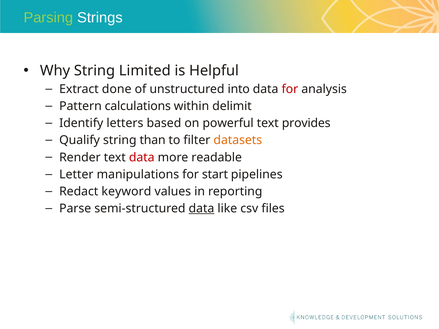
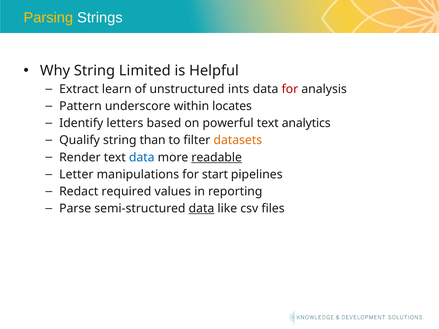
Parsing colour: light green -> yellow (48, 18)
done: done -> learn (117, 89)
into: into -> ints (239, 89)
calculations: calculations -> underscore (138, 106)
delimit: delimit -> locates (232, 106)
provides: provides -> analytics (306, 123)
data colour: red -> blue (142, 157)
readable underline: none -> present (217, 157)
keyword: keyword -> required (126, 192)
